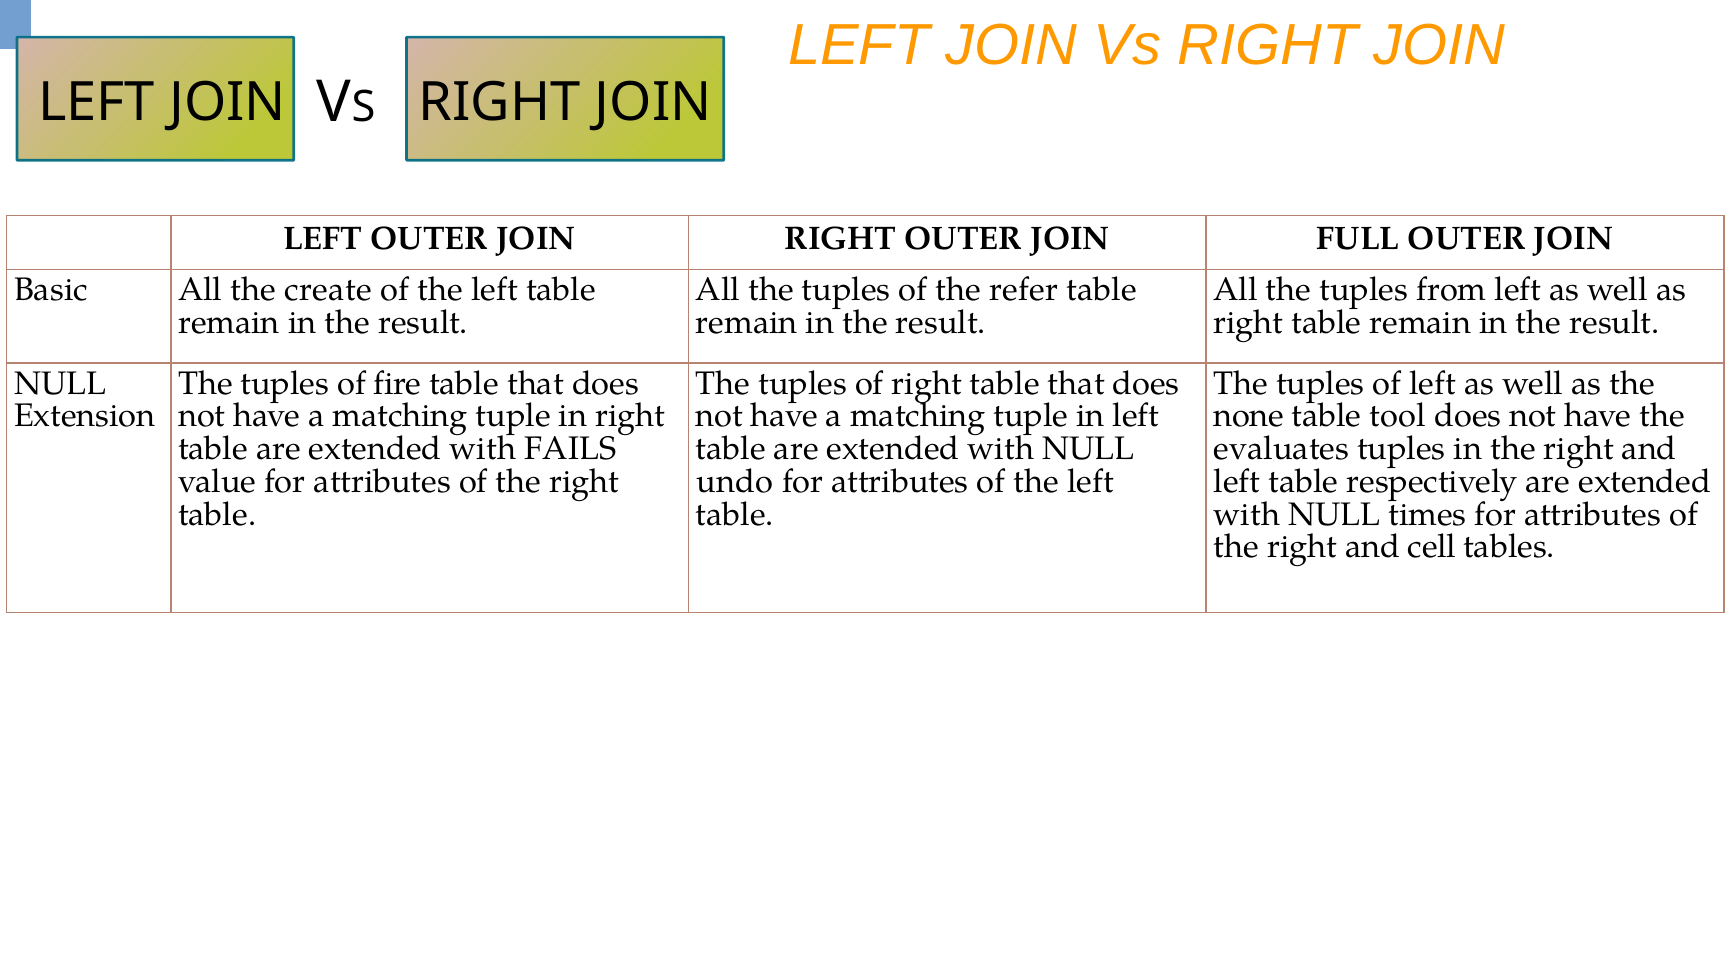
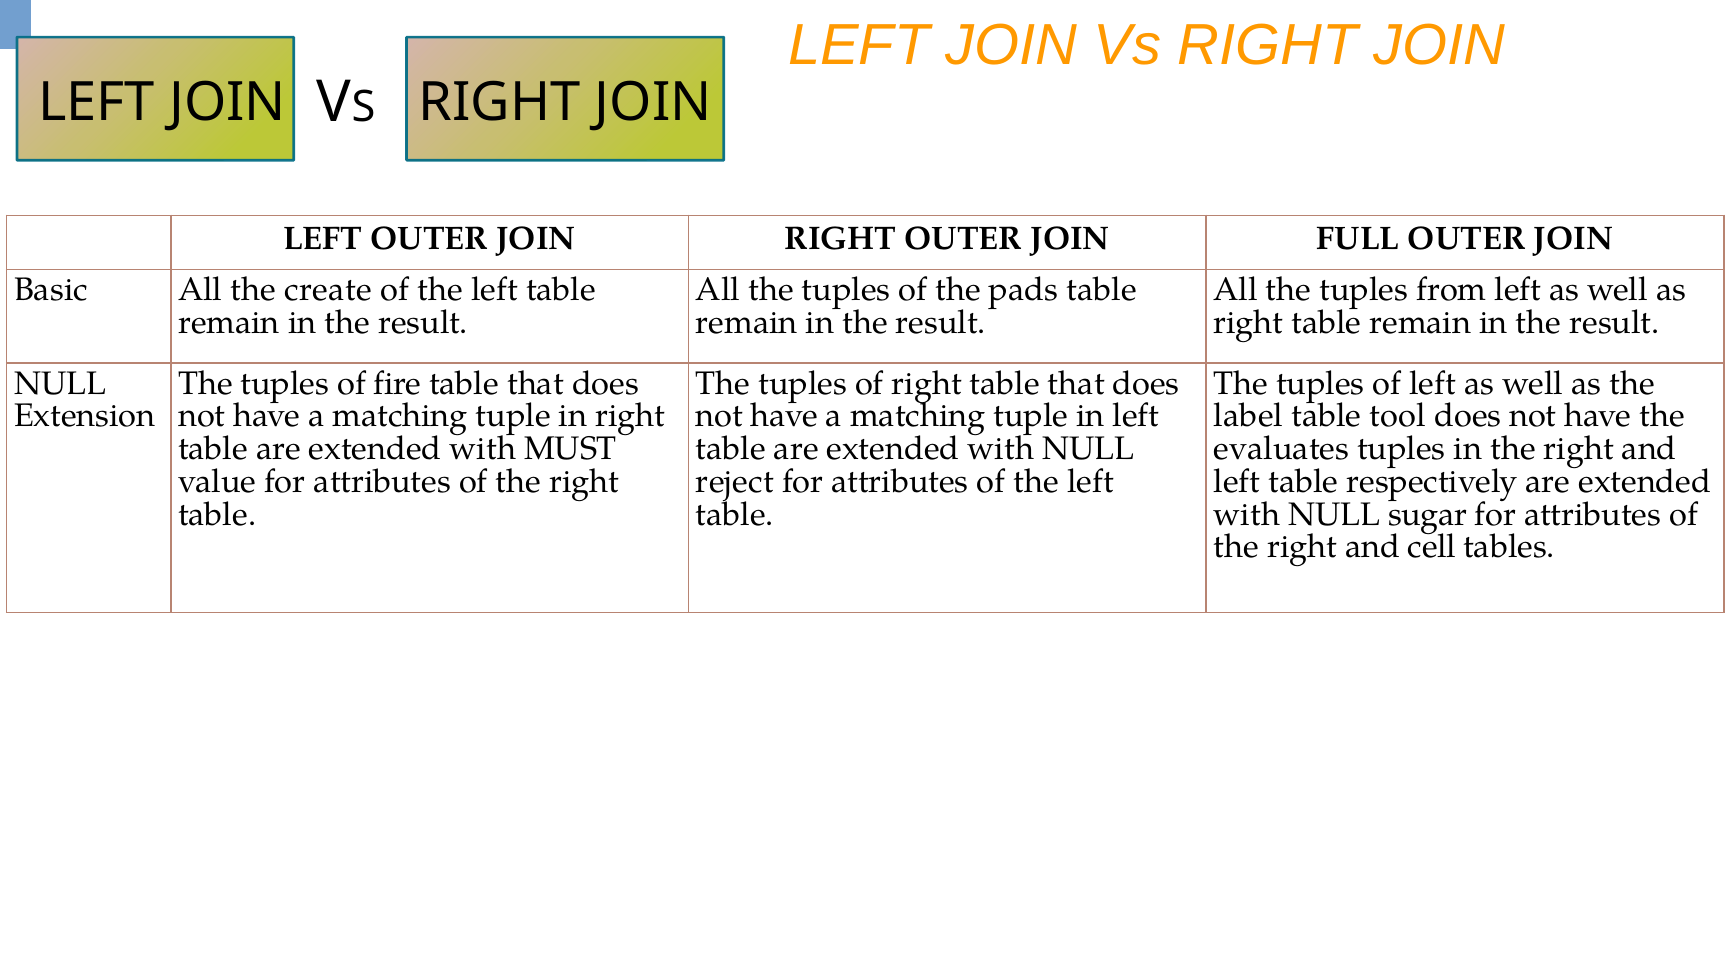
refer: refer -> pads (1024, 290)
none: none -> label (1249, 416)
FAILS: FAILS -> MUST (571, 449)
undo: undo -> reject (735, 481)
times: times -> sugar (1428, 514)
